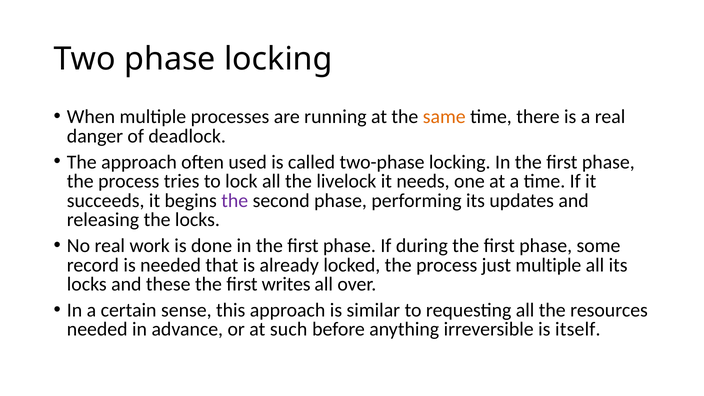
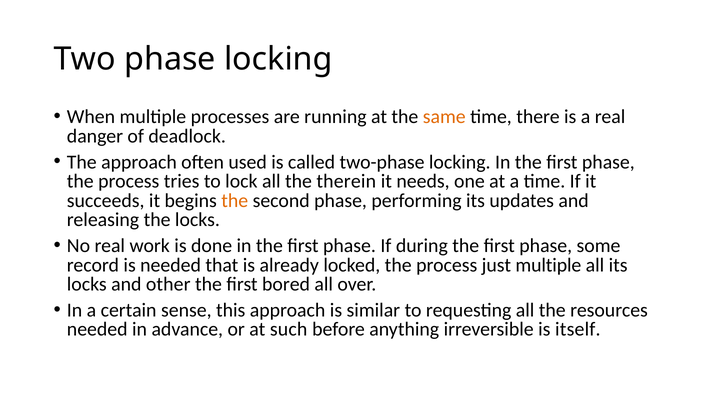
livelock: livelock -> therein (346, 181)
the colour: purple -> orange (235, 201)
these: these -> other (168, 284)
writes: writes -> bored (286, 284)
